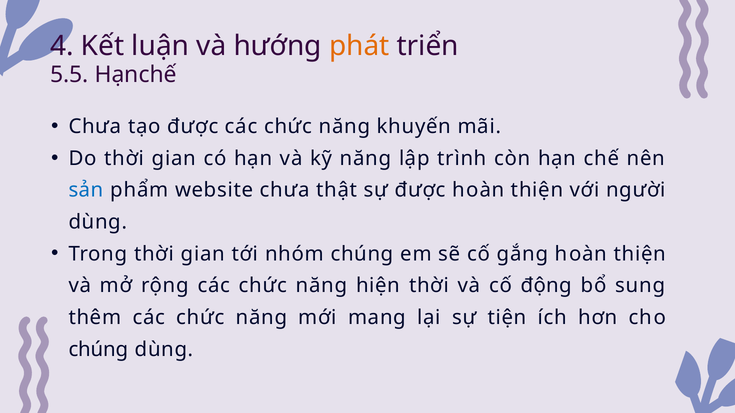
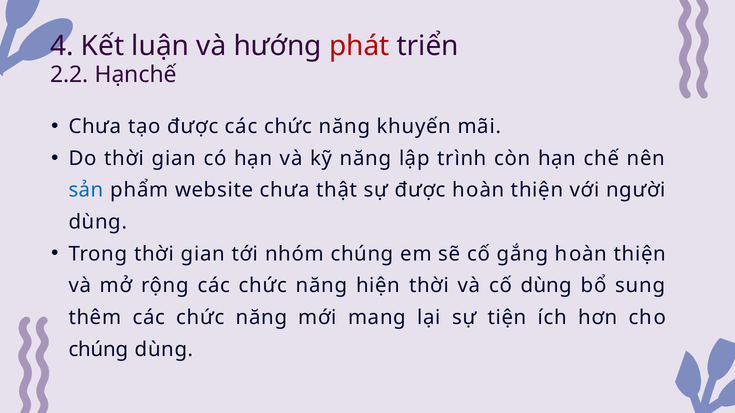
phát colour: orange -> red (359, 46)
5.5: 5.5 -> 2.2 (69, 75)
cố động: động -> dùng (546, 286)
